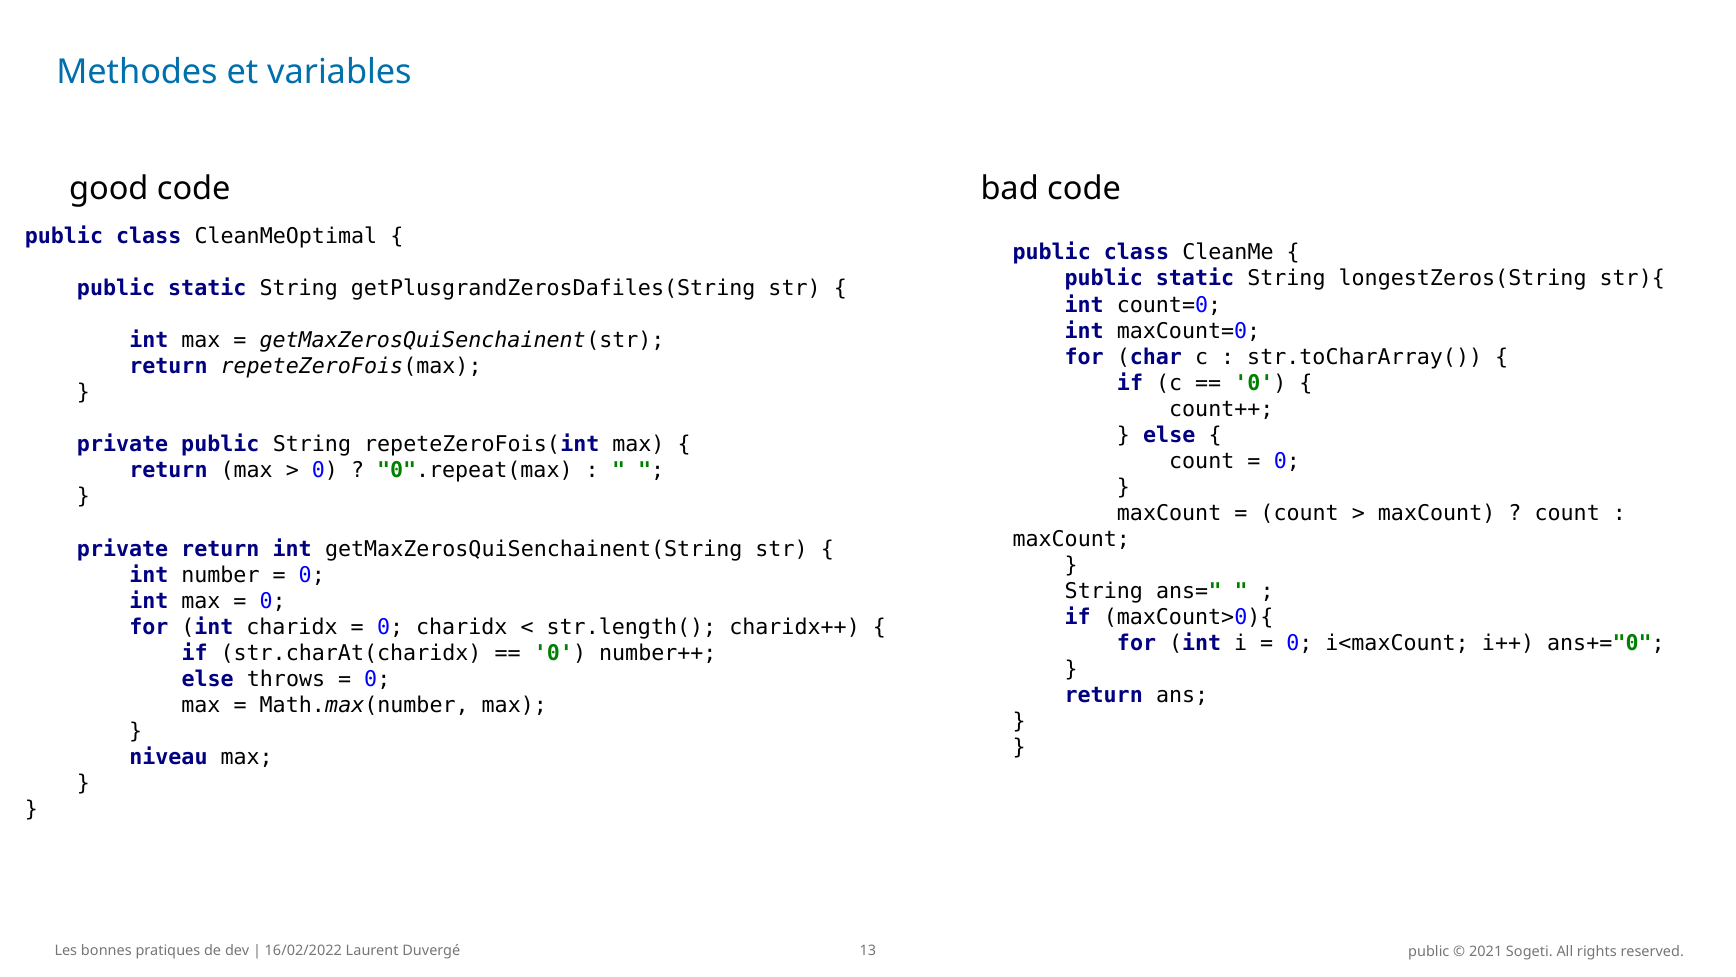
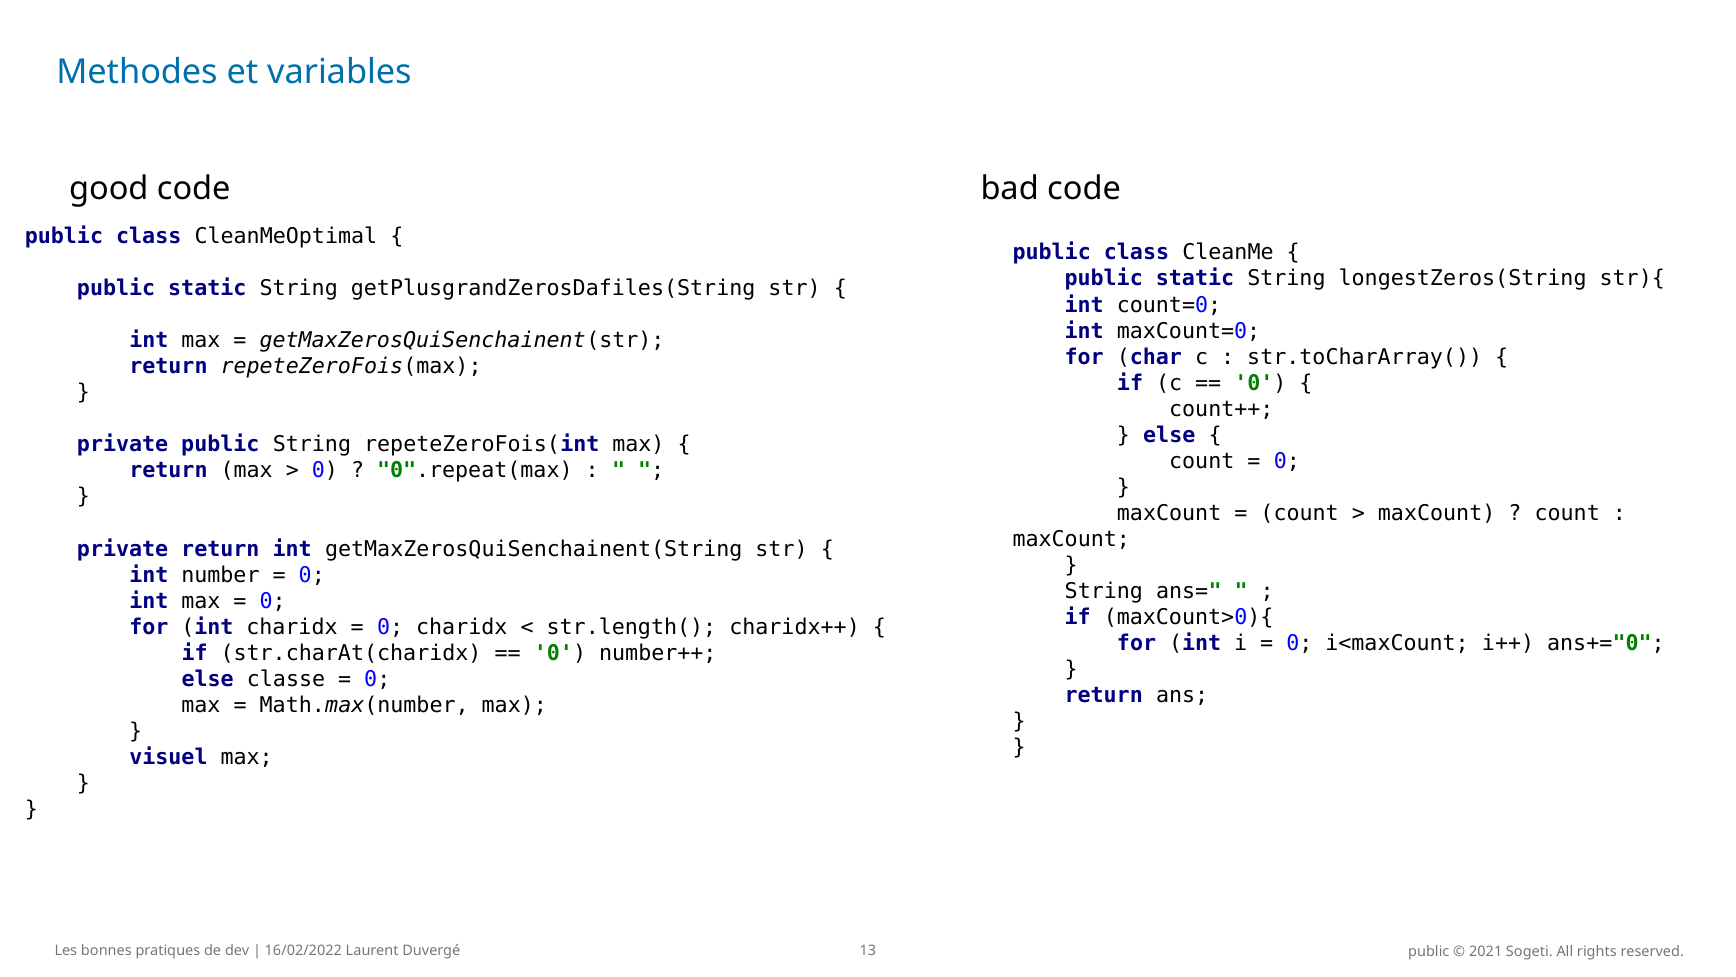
throws: throws -> classe (286, 679)
niveau: niveau -> visuel (168, 757)
